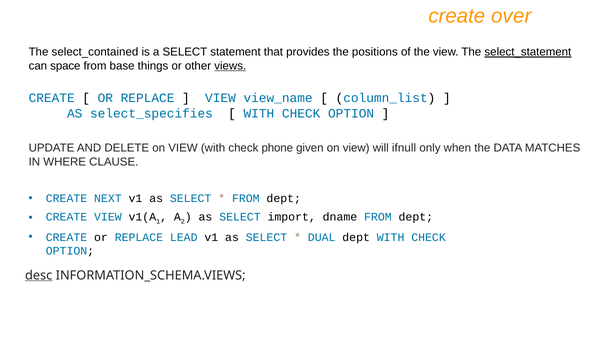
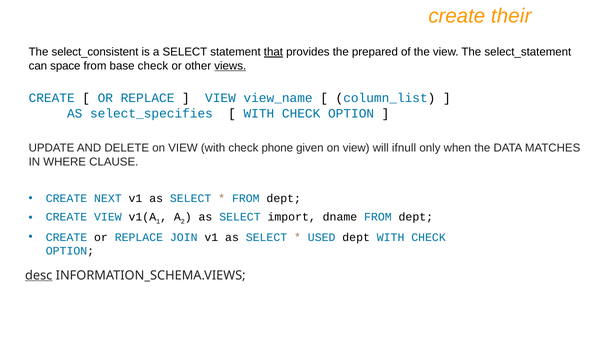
over: over -> their (511, 16)
select_contained: select_contained -> select_consistent (95, 52)
that underline: none -> present (273, 52)
positions: positions -> prepared (375, 52)
select_statement underline: present -> none (528, 52)
base things: things -> check (153, 66)
LEAD: LEAD -> JOIN (184, 237)
DUAL: DUAL -> USED (322, 237)
